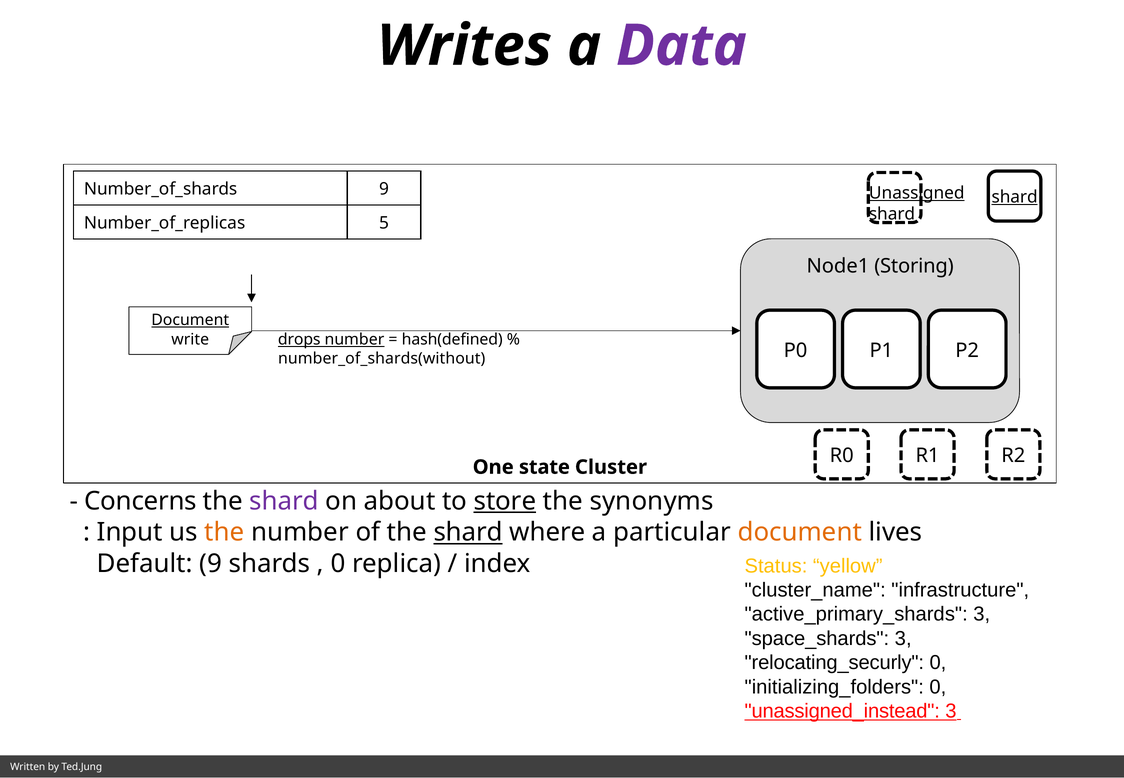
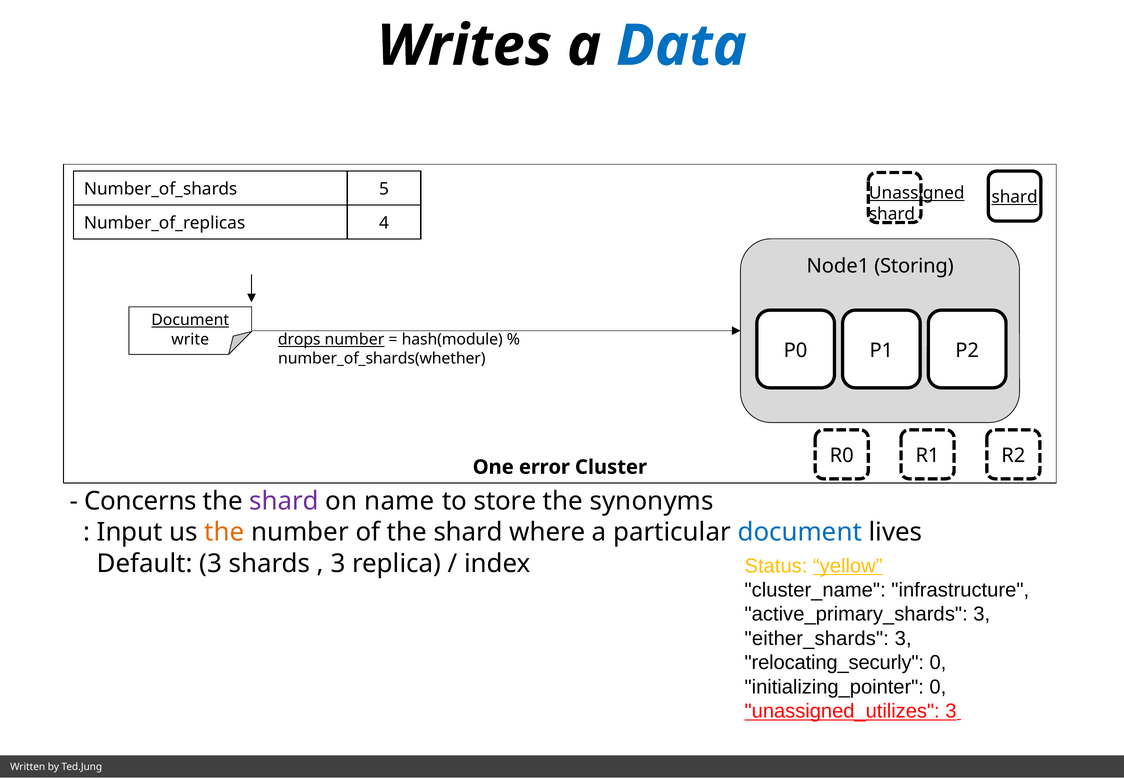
Data colour: purple -> blue (681, 46)
9: 9 -> 5 (384, 189)
5: 5 -> 4 (384, 223)
hash(defined: hash(defined -> hash(module (452, 339)
number_of_shards(without: number_of_shards(without -> number_of_shards(whether (382, 358)
state: state -> error (544, 467)
about: about -> name (399, 501)
store underline: present -> none (505, 501)
shard underline: present -> none (468, 533)
document colour: orange -> blue (800, 533)
Default 9: 9 -> 3 (211, 564)
0: 0 -> 3 (338, 564)
yellow underline: none -> present (848, 566)
space_shards: space_shards -> either_shards (817, 639)
initializing_folders: initializing_folders -> initializing_pointer (834, 687)
unassigned_instead: unassigned_instead -> unassigned_utilizes (842, 711)
